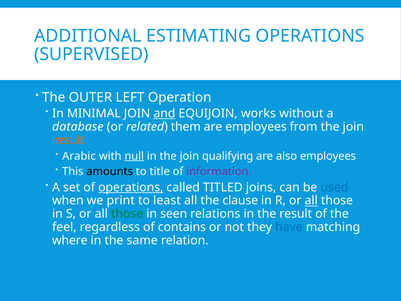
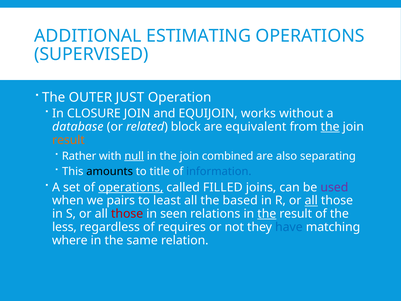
LEFT: LEFT -> JUST (130, 97)
MINIMAL: MINIMAL -> CLOSURE (94, 113)
and underline: present -> none (164, 113)
them: them -> block (186, 127)
are employees: employees -> equivalent (256, 127)
the underline: none -> present (330, 127)
Arabic: Arabic -> Rather (79, 156)
qualifying: qualifying -> combined (228, 156)
also employees: employees -> separating (328, 156)
information colour: purple -> blue (219, 171)
TITLED: TITLED -> FILLED (223, 187)
used colour: blue -> purple (334, 187)
print: print -> pairs (121, 200)
clause: clause -> based (240, 200)
those colour: green -> red (127, 214)
the underline: none -> present (267, 214)
feel: feel -> less (64, 227)
contains: contains -> requires (182, 227)
